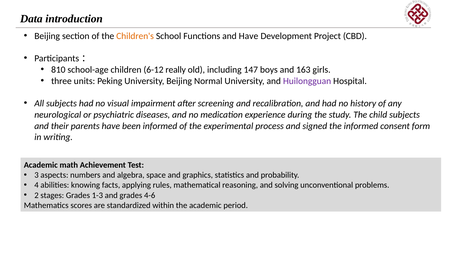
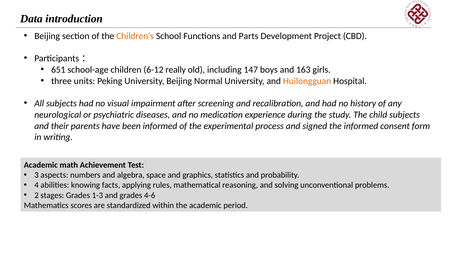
and Have: Have -> Parts (249, 36)
810: 810 -> 651 (58, 70)
Huilongguan colour: purple -> orange (307, 81)
